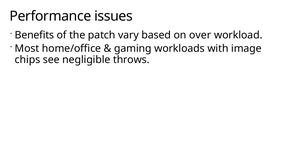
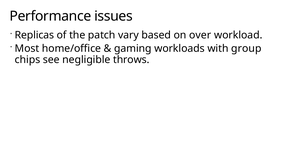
Benefits: Benefits -> Replicas (34, 35)
image: image -> group (246, 49)
